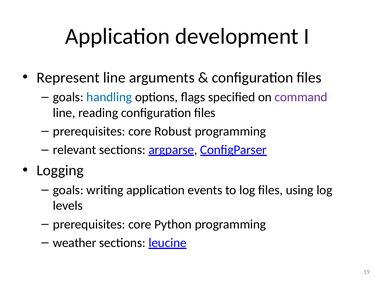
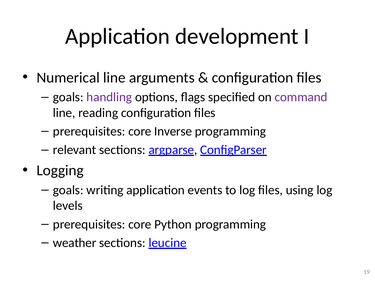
Represent: Represent -> Numerical (68, 78)
handling colour: blue -> purple (109, 97)
Robust: Robust -> Inverse (173, 131)
